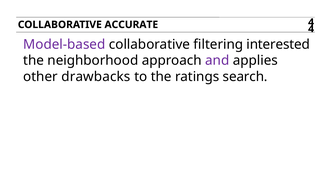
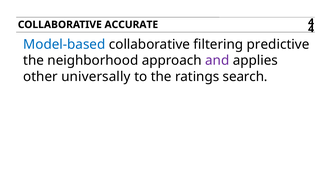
Model-based colour: purple -> blue (64, 44)
interested: interested -> predictive (278, 44)
drawbacks: drawbacks -> universally (96, 77)
